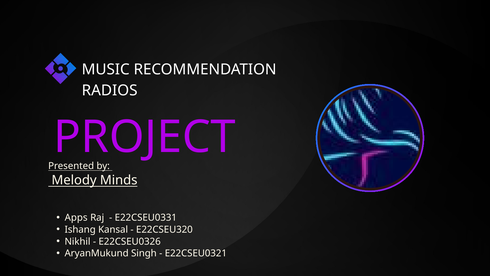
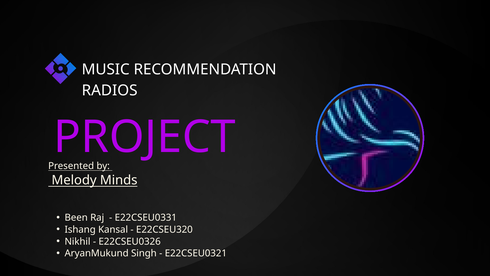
Apps: Apps -> Been (76, 217)
